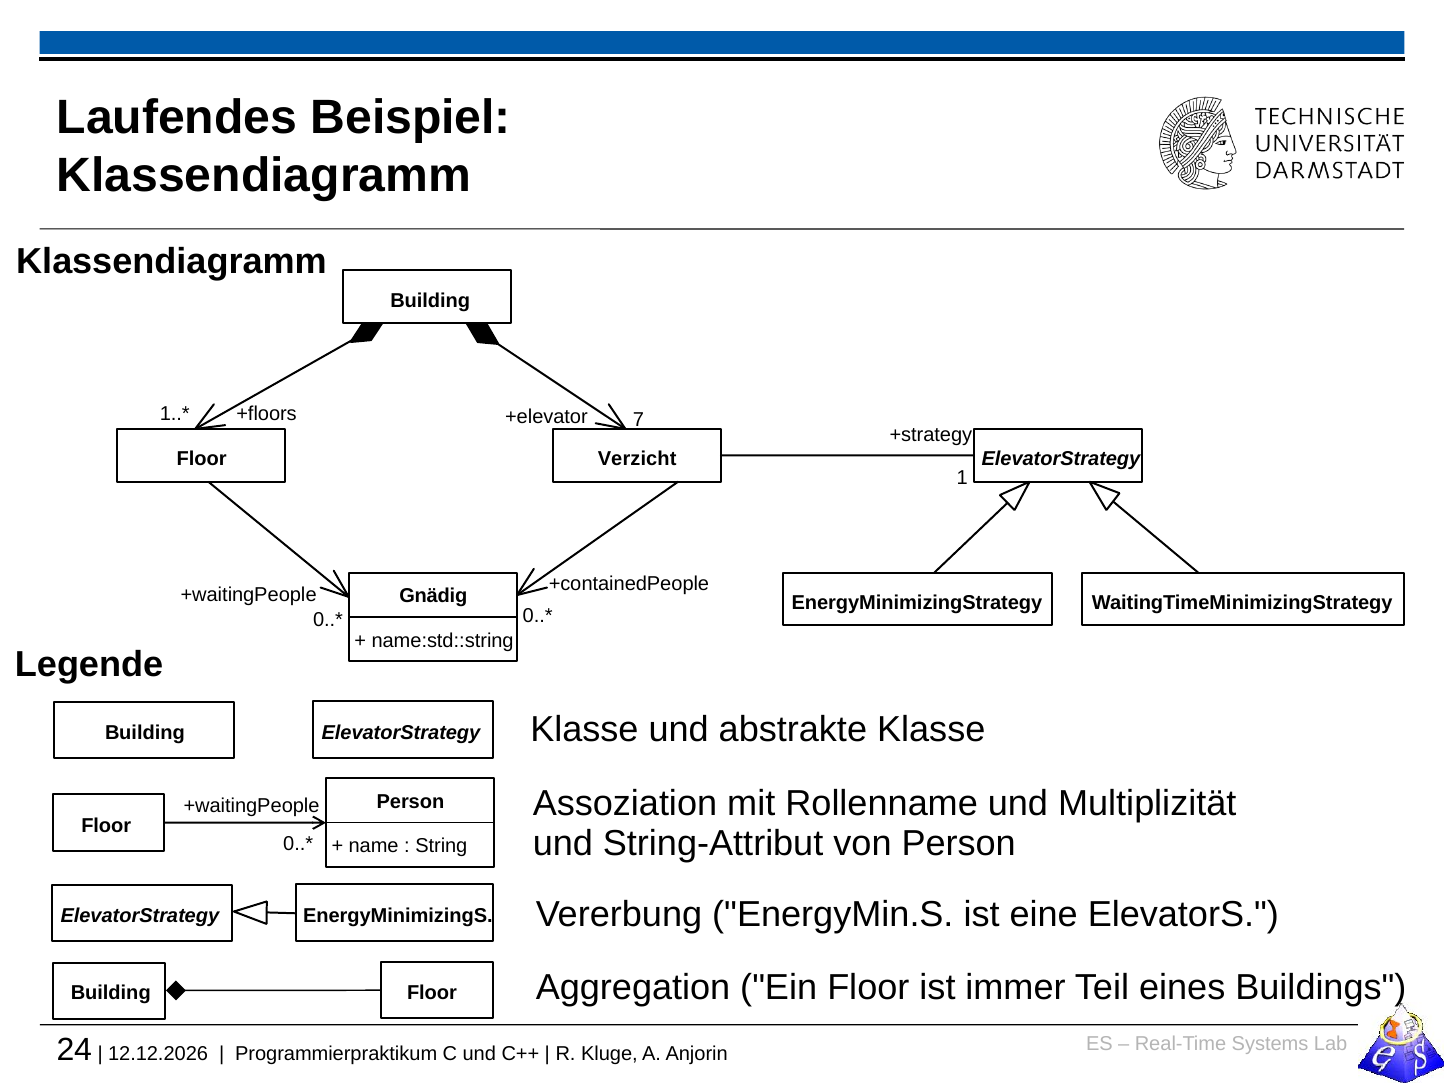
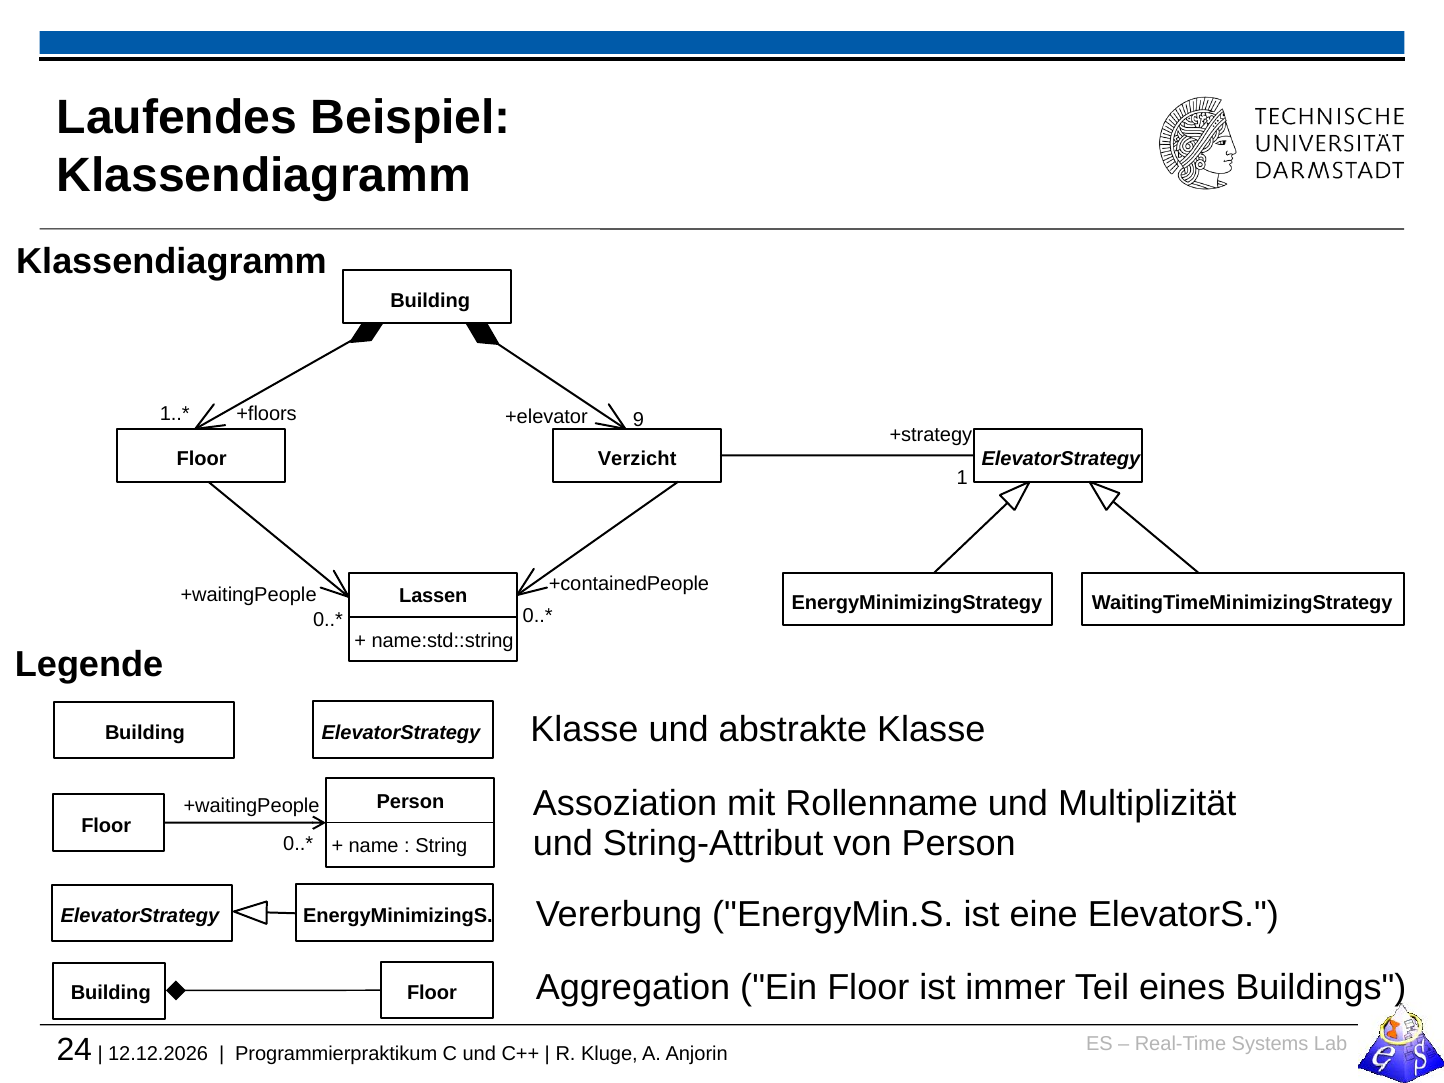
7: 7 -> 9 (638, 420)
Gnädig: Gnädig -> Lassen (433, 596)
